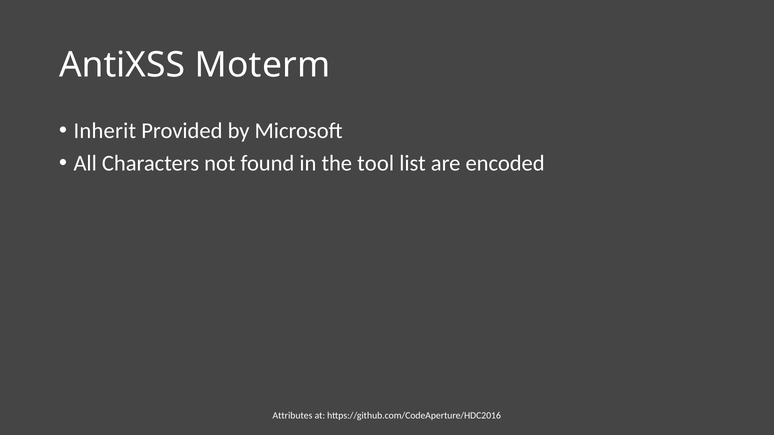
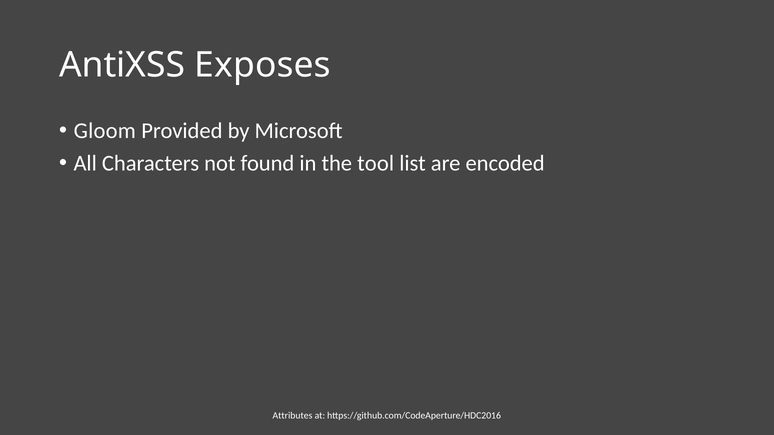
Moterm: Moterm -> Exposes (263, 65)
Inherit: Inherit -> Gloom (105, 131)
